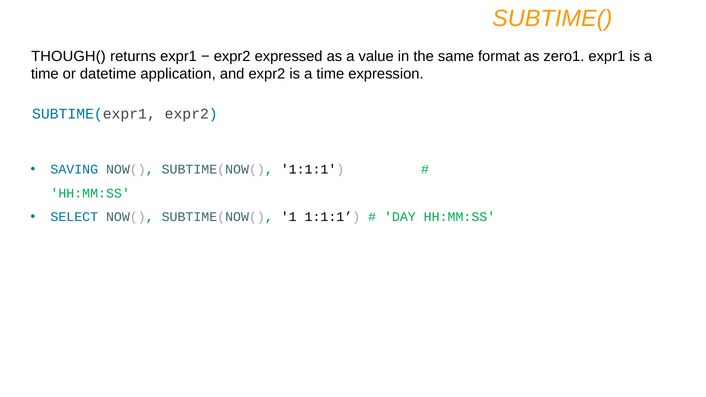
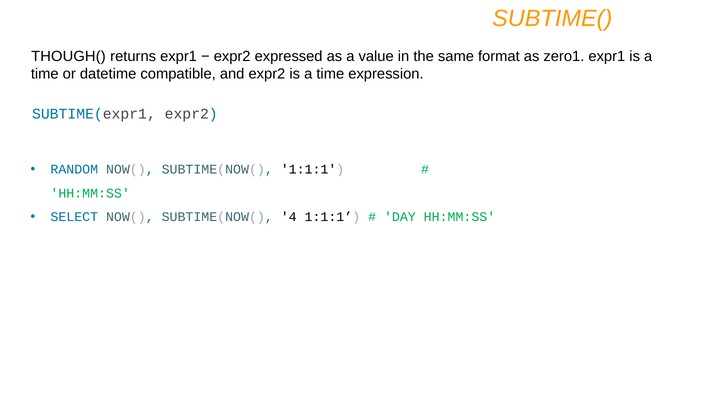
application: application -> compatible (178, 74)
SAVING: SAVING -> RANDOM (74, 169)
1: 1 -> 4 (289, 217)
